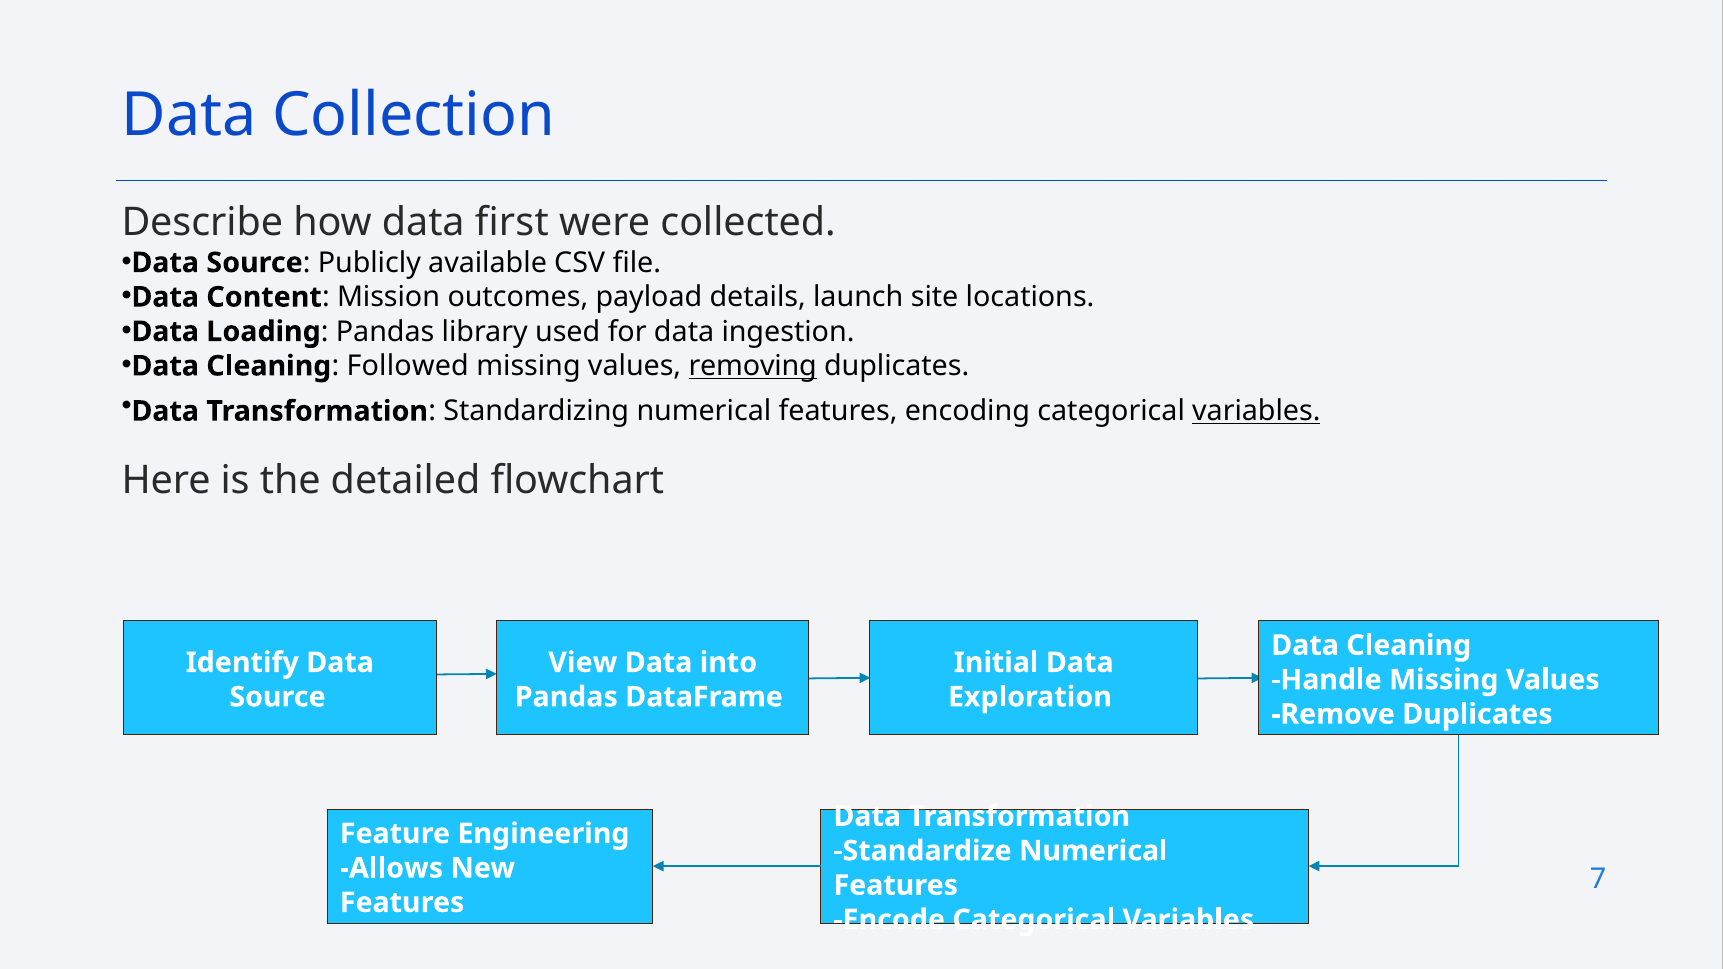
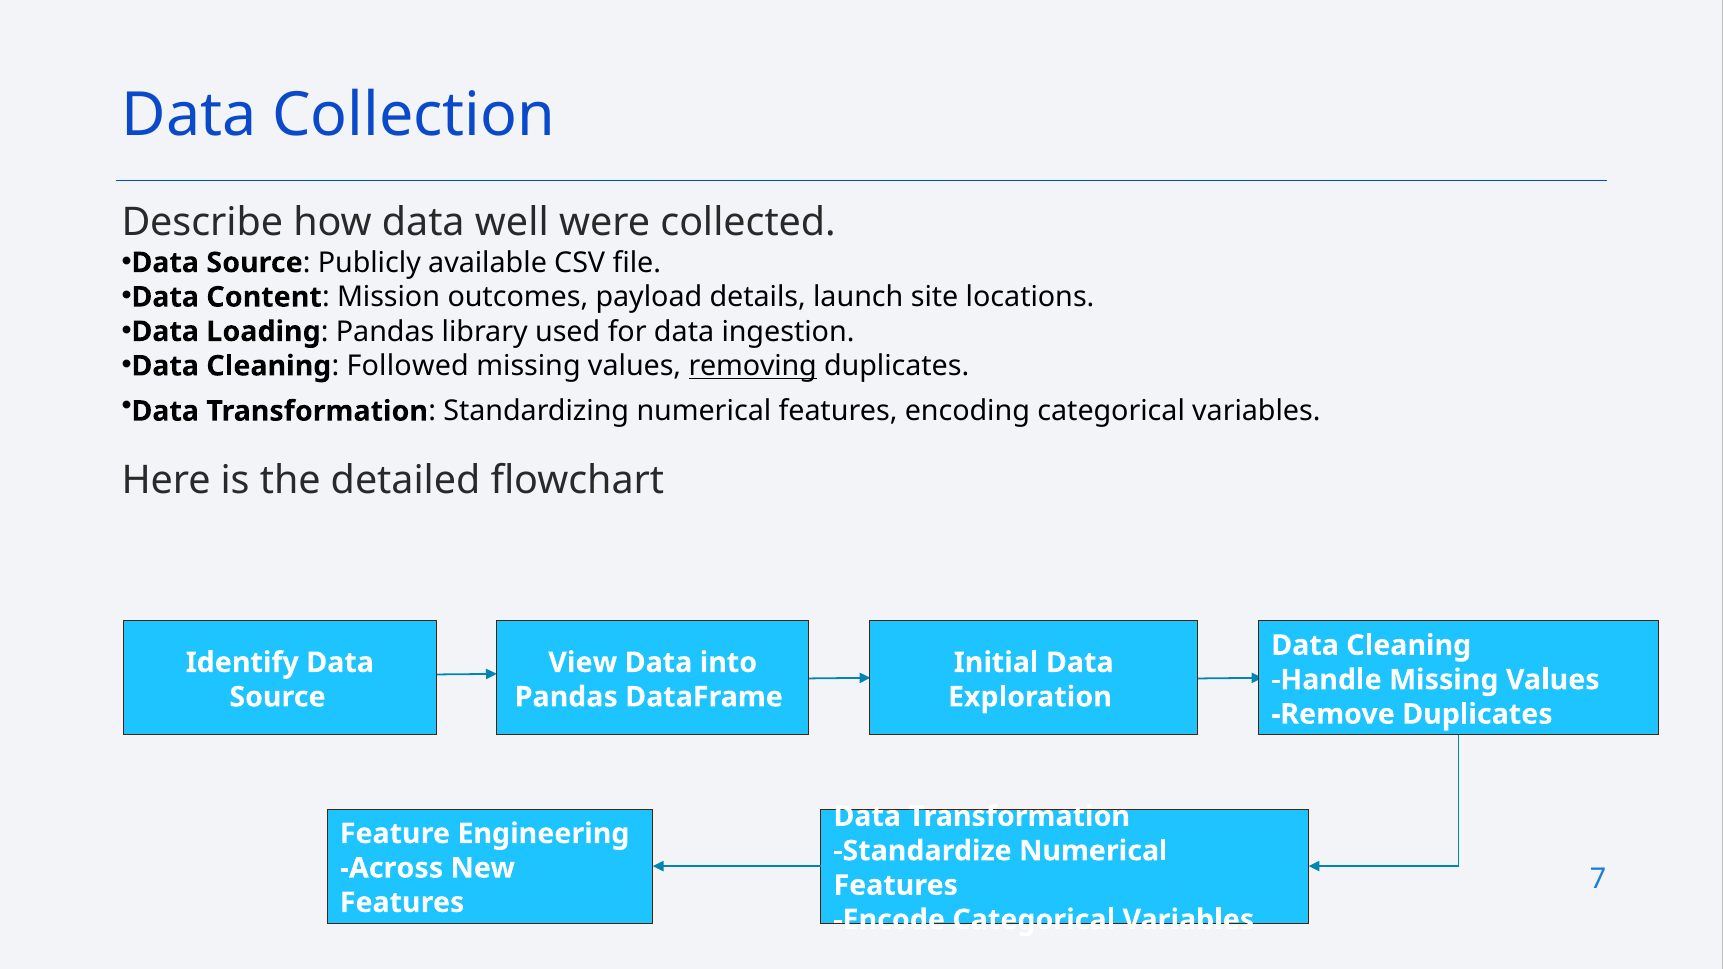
first: first -> well (512, 223)
variables underline: present -> none (1256, 411)
Allows: Allows -> Across (392, 868)
